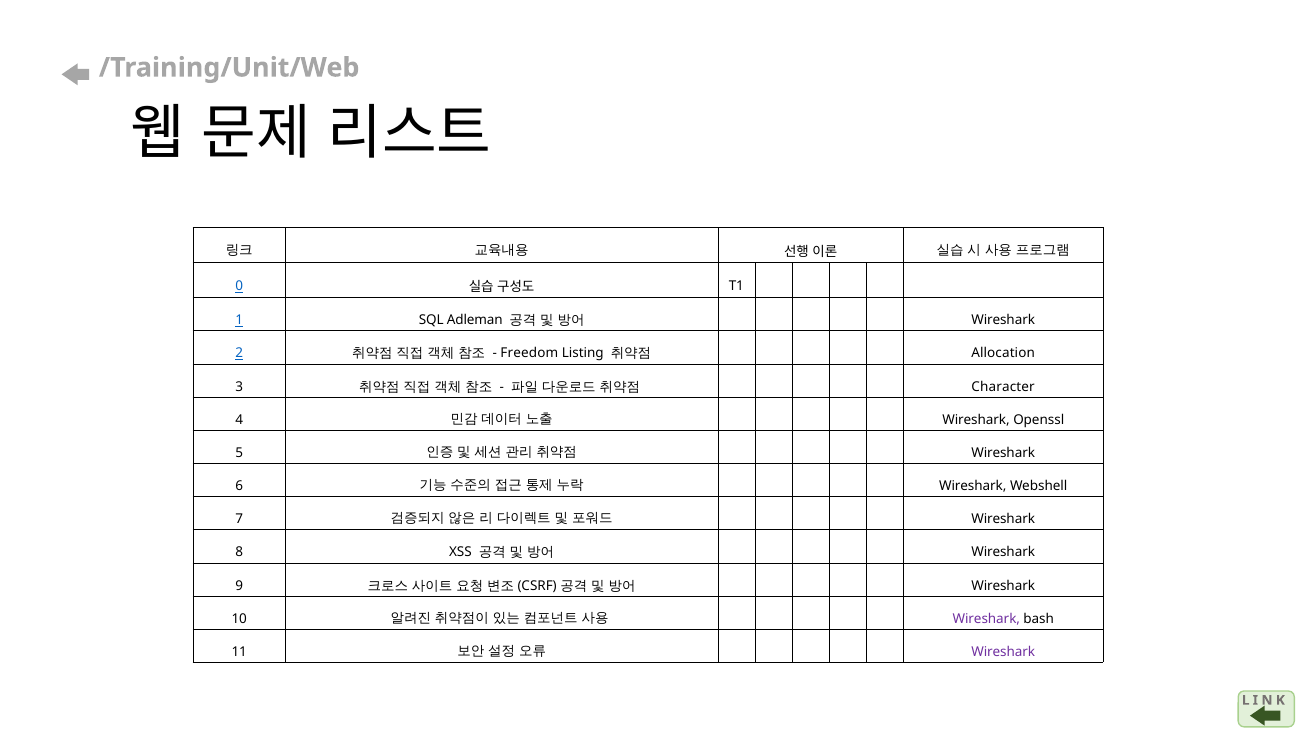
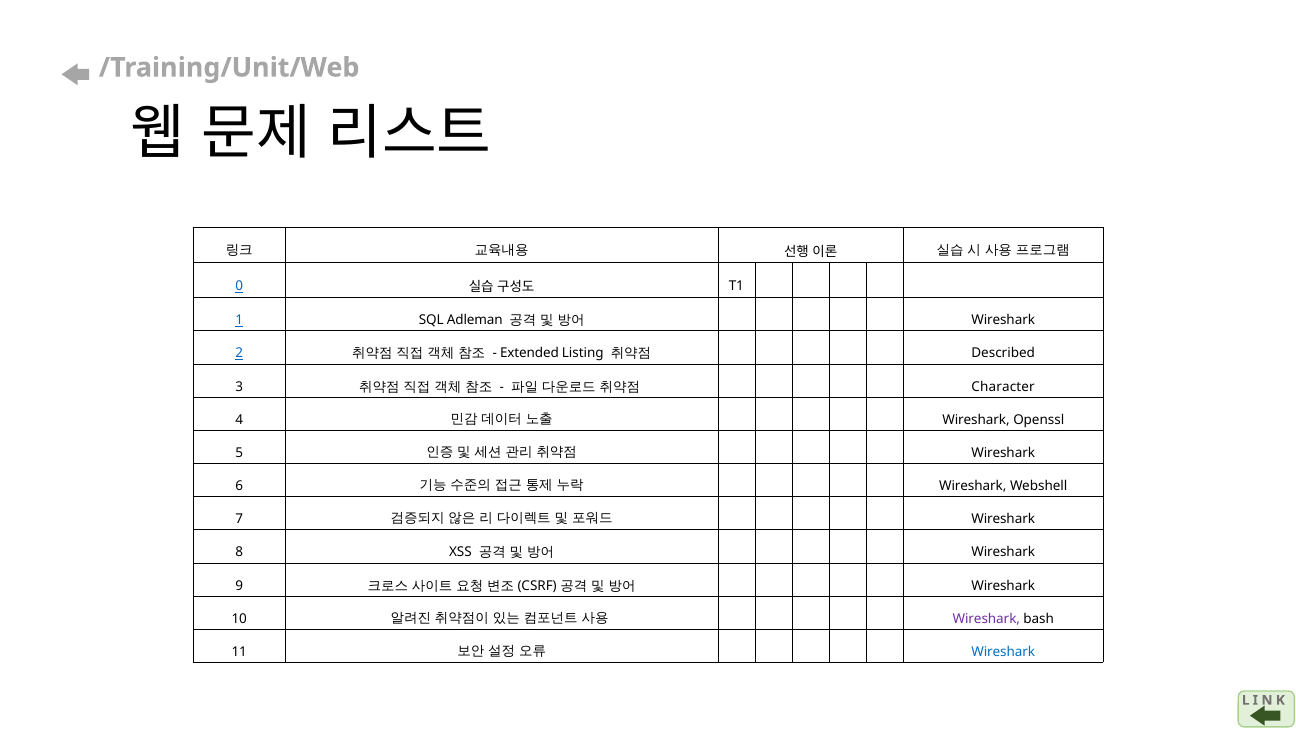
Freedom: Freedom -> Extended (530, 353)
Allocation: Allocation -> Described (1003, 353)
Wireshark colour: purple -> blue (1003, 652)
